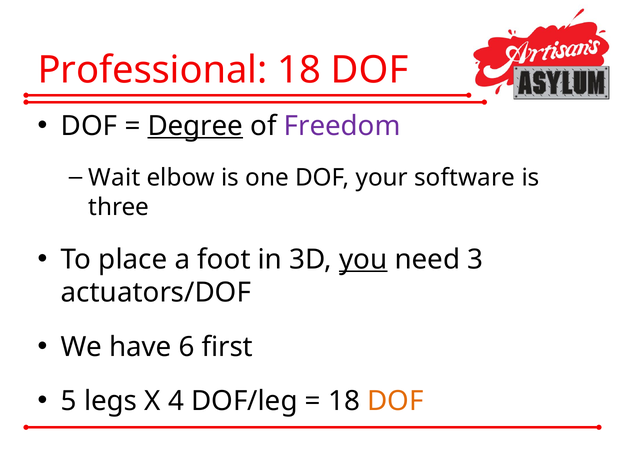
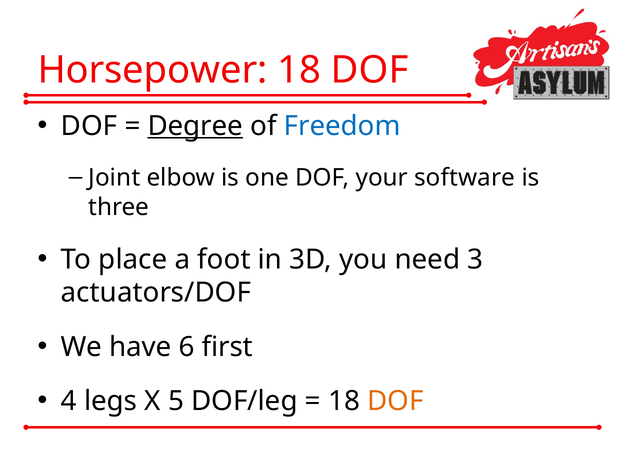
Professional: Professional -> Horsepower (152, 70)
Freedom colour: purple -> blue (342, 126)
Wait: Wait -> Joint (114, 178)
you underline: present -> none (363, 259)
5: 5 -> 4 (69, 401)
4: 4 -> 5 (176, 401)
